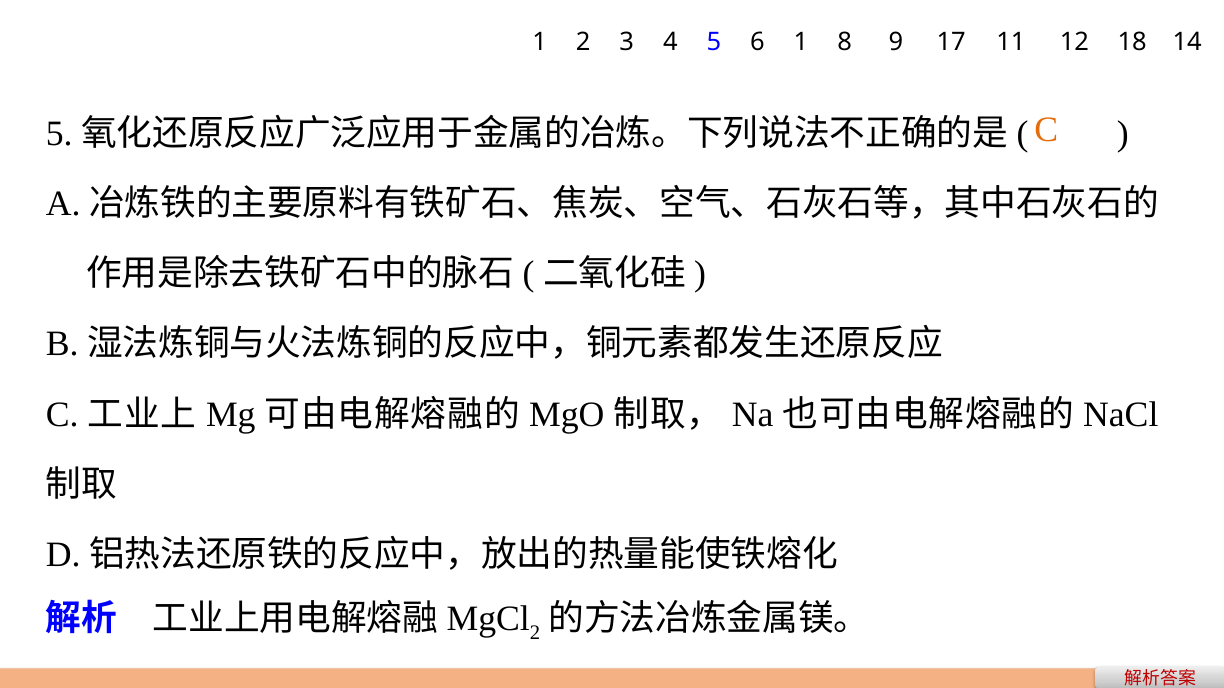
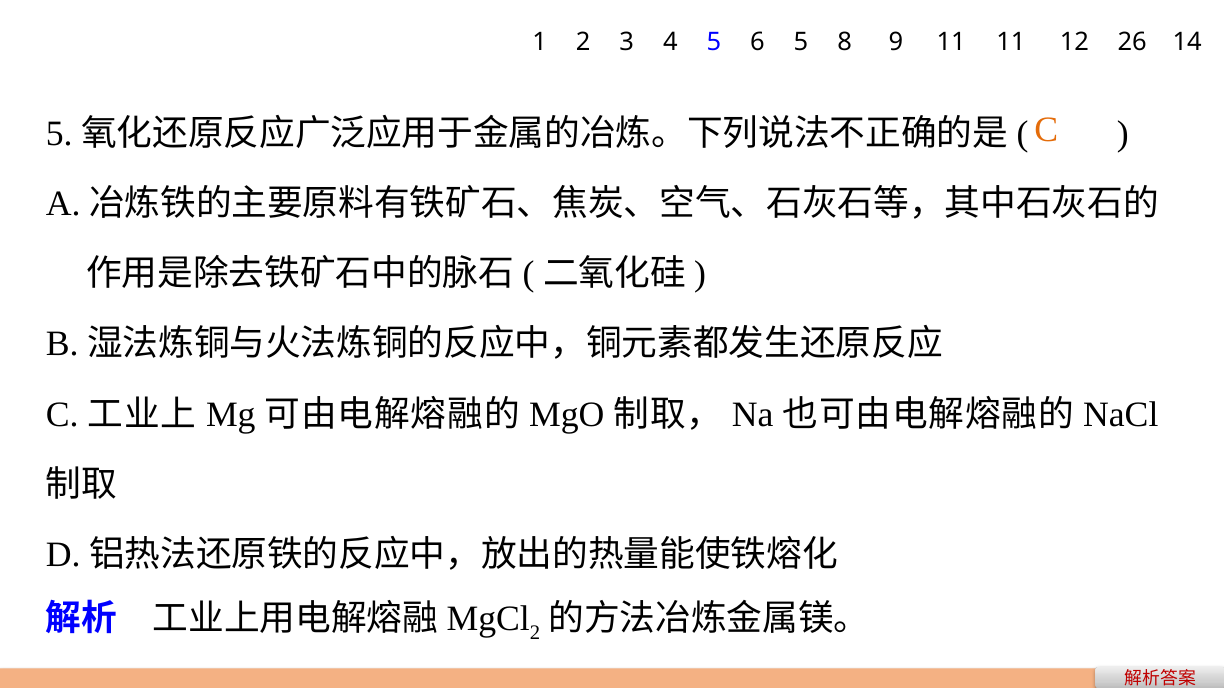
6 1: 1 -> 5 (801, 42)
9 17: 17 -> 11 (951, 42)
18: 18 -> 26 (1132, 42)
